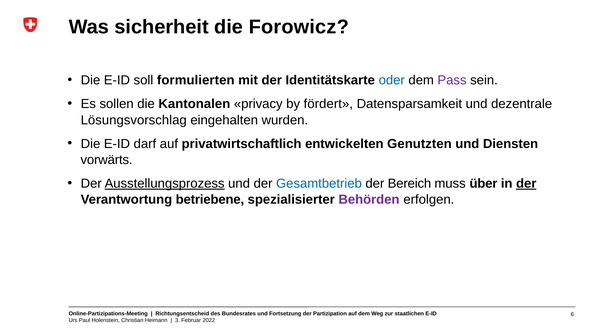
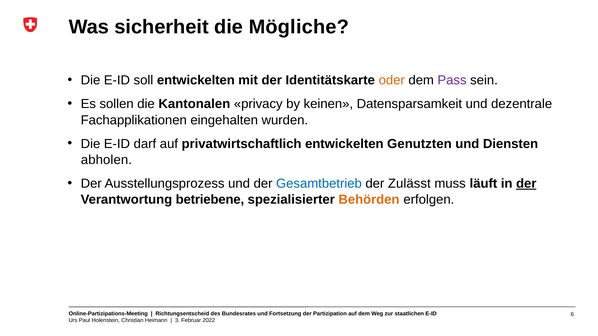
Forowicz: Forowicz -> Mögliche (299, 27)
soll formulierten: formulierten -> entwickelten (196, 80)
oder colour: blue -> orange (392, 80)
fördert: fördert -> keinen (328, 104)
Lösungsvorschlag: Lösungsvorschlag -> Fachapplikationen (134, 120)
vorwärts: vorwärts -> abholen (106, 160)
Ausstellungsprozess underline: present -> none (165, 184)
Bereich: Bereich -> Zulässt (409, 184)
über: über -> läuft (483, 184)
Behörden colour: purple -> orange (369, 200)
